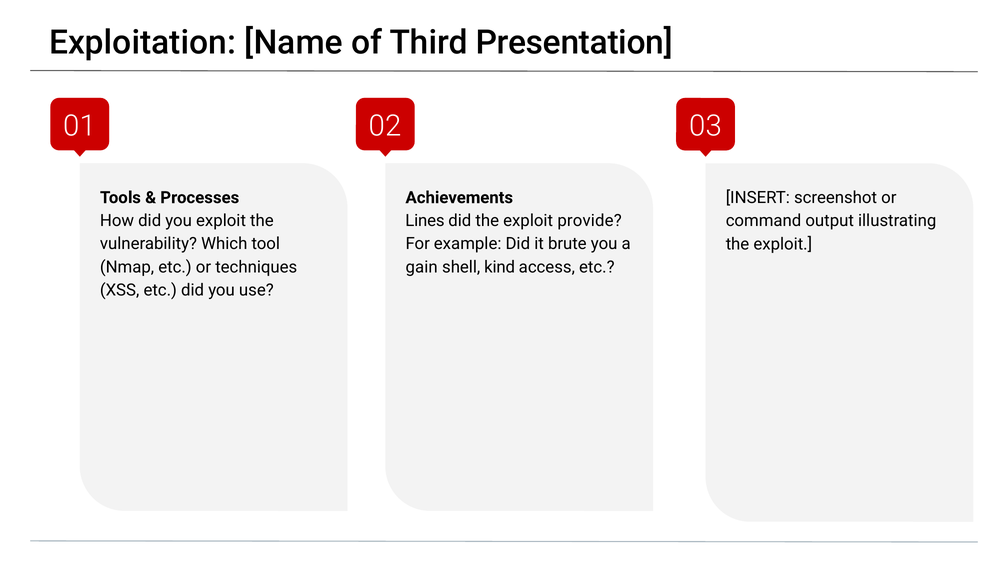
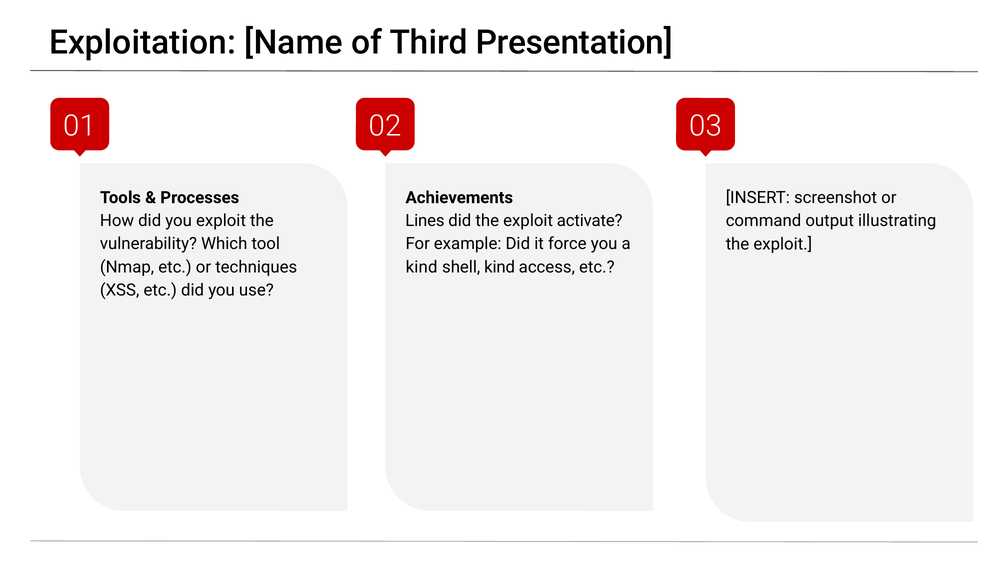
provide: provide -> activate (590, 221)
brute: brute -> force (567, 244)
gain: gain -> kind (422, 267)
